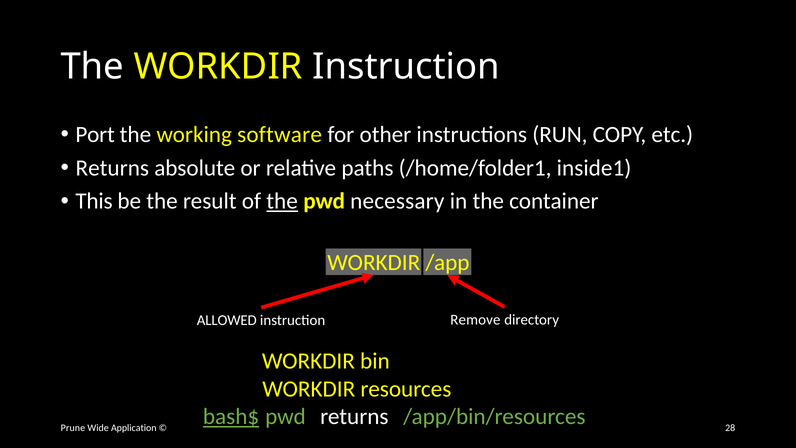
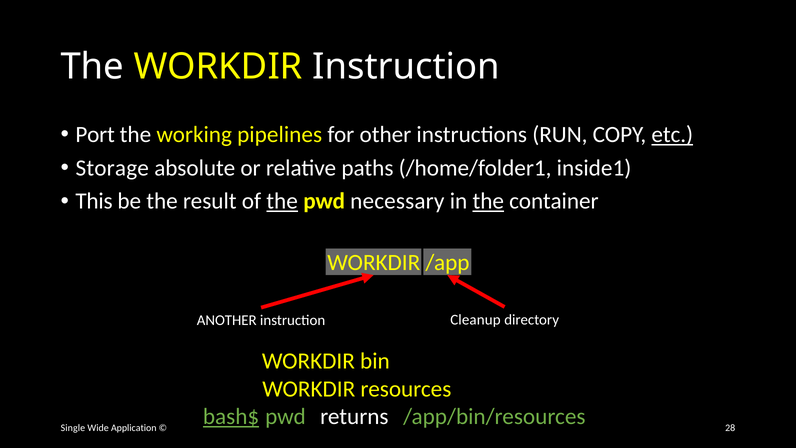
software: software -> pipelines (280, 135)
etc underline: none -> present (672, 135)
Returns: Returns -> Storage (112, 168)
the underline: none -> present (488, 201)
ALLOWED: ALLOWED -> ANOTHER (227, 320)
Remove: Remove -> Cleanup (475, 320)
Prune: Prune -> Single (73, 428)
